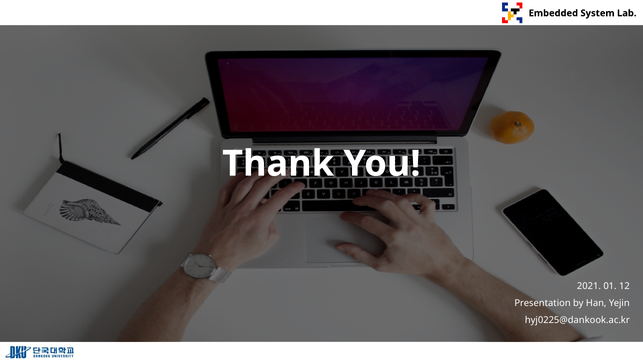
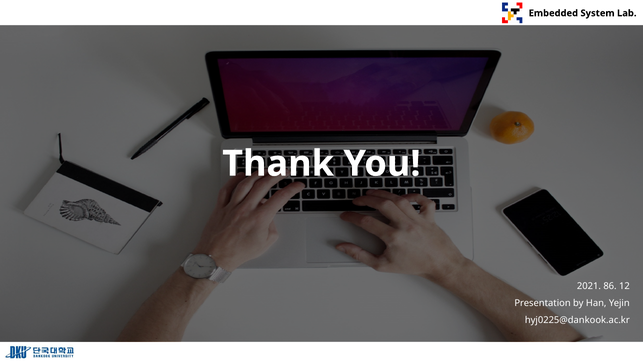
01: 01 -> 86 (610, 286)
